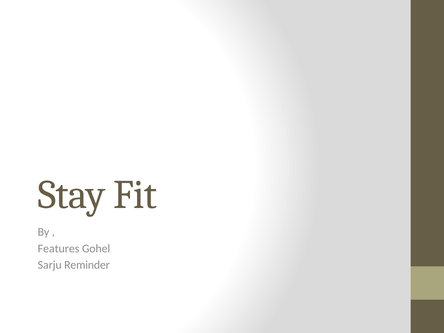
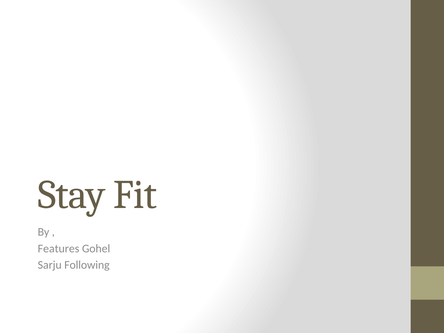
Reminder: Reminder -> Following (87, 265)
